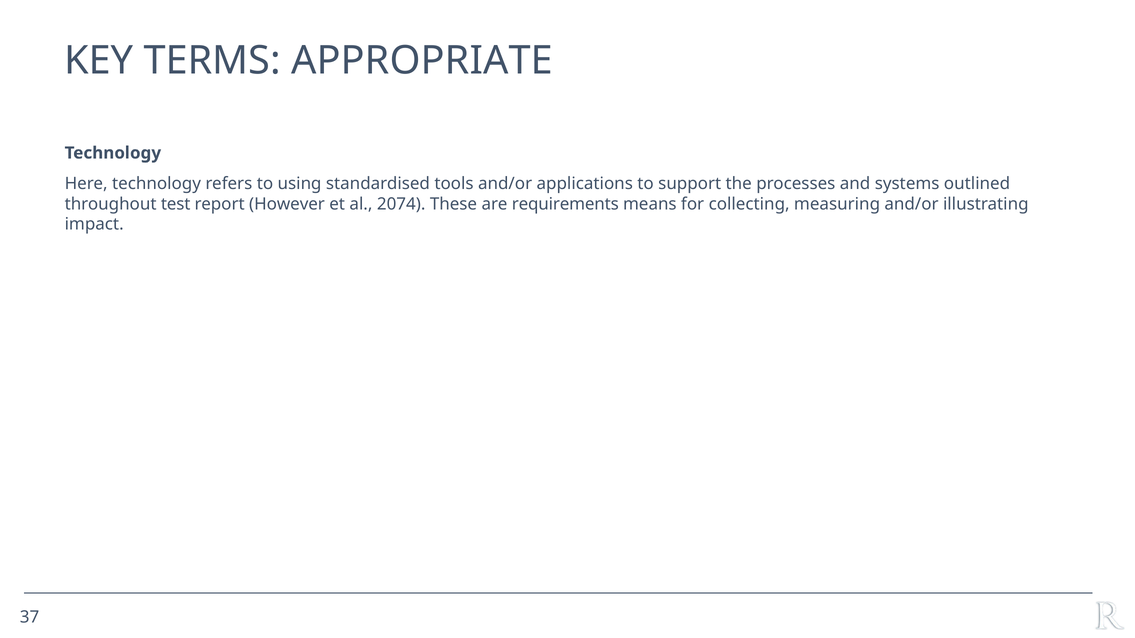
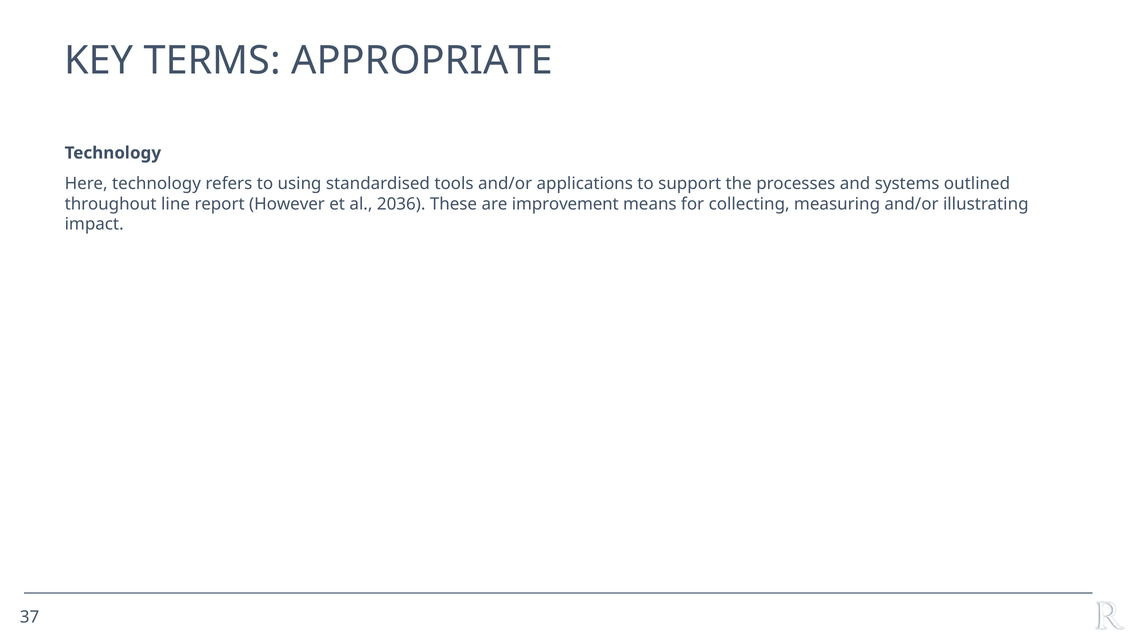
test: test -> line (176, 204)
2074: 2074 -> 2036 (401, 204)
requirements: requirements -> improvement (565, 204)
